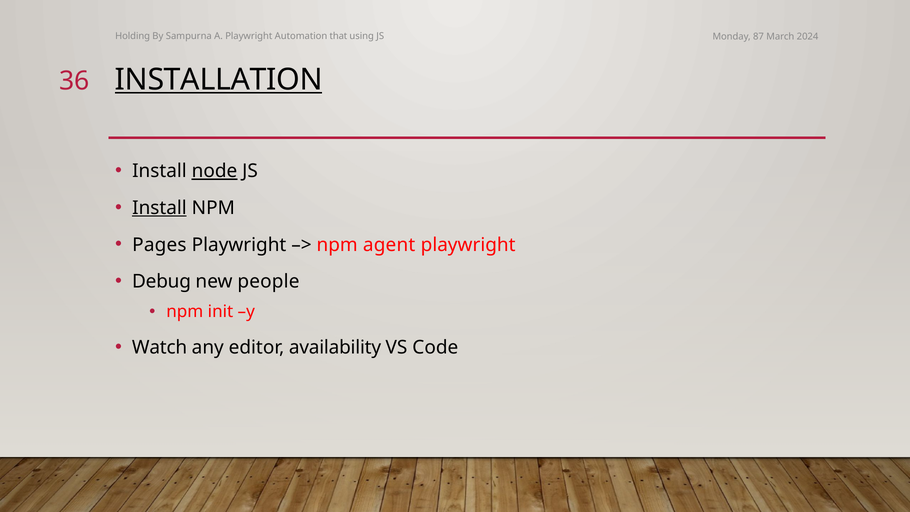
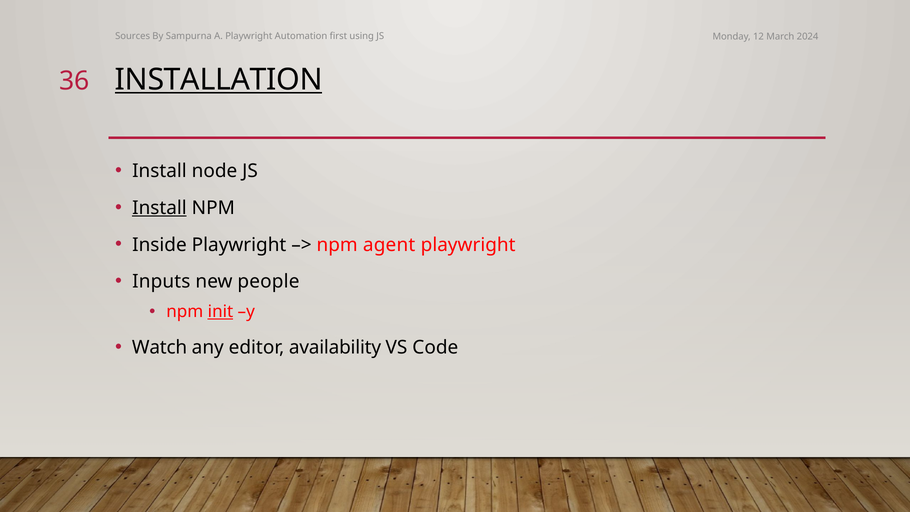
Holding: Holding -> Sources (133, 36)
that: that -> first (338, 36)
87: 87 -> 12 (759, 37)
node underline: present -> none (215, 171)
Pages: Pages -> Inside (159, 245)
Debug: Debug -> Inputs (161, 281)
init underline: none -> present (220, 312)
